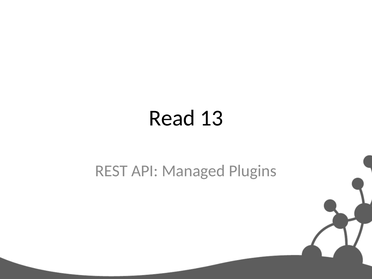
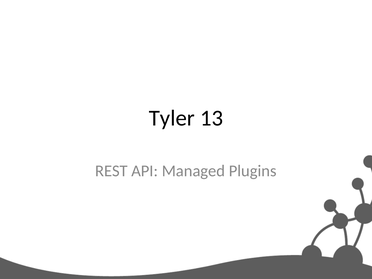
Read: Read -> Tyler (172, 118)
